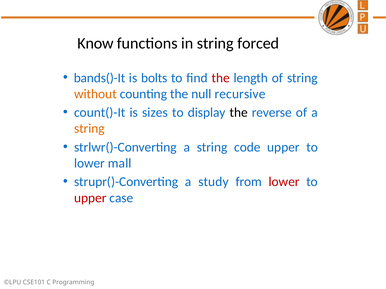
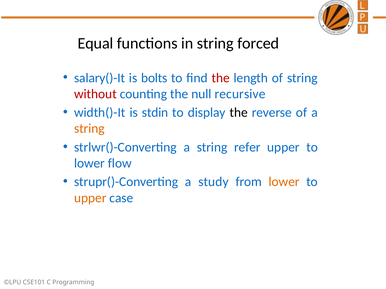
Know: Know -> Equal (96, 43)
bands()-It: bands()-It -> salary()-It (100, 78)
without colour: orange -> red (95, 94)
count()-It: count()-It -> width()-It (100, 113)
sizes: sizes -> stdin (155, 113)
code: code -> refer (247, 147)
mall: mall -> flow (120, 164)
lower colour: red -> orange (284, 182)
upper colour: red -> orange (90, 198)
